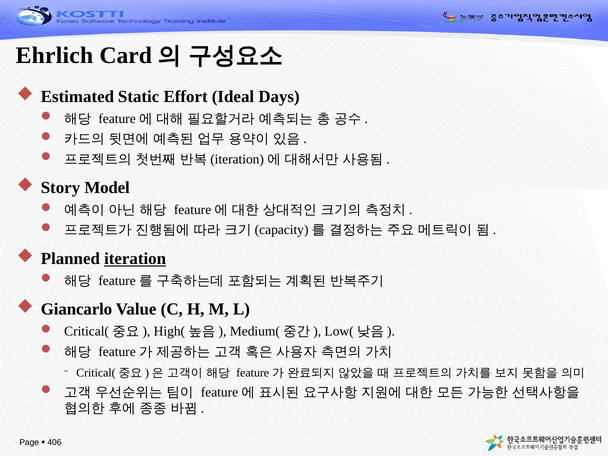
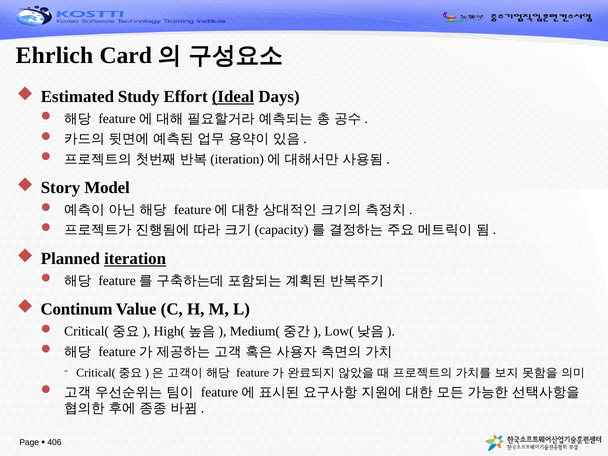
Static: Static -> Study (139, 97)
Ideal underline: none -> present (233, 97)
Giancarlo: Giancarlo -> Continum (77, 309)
